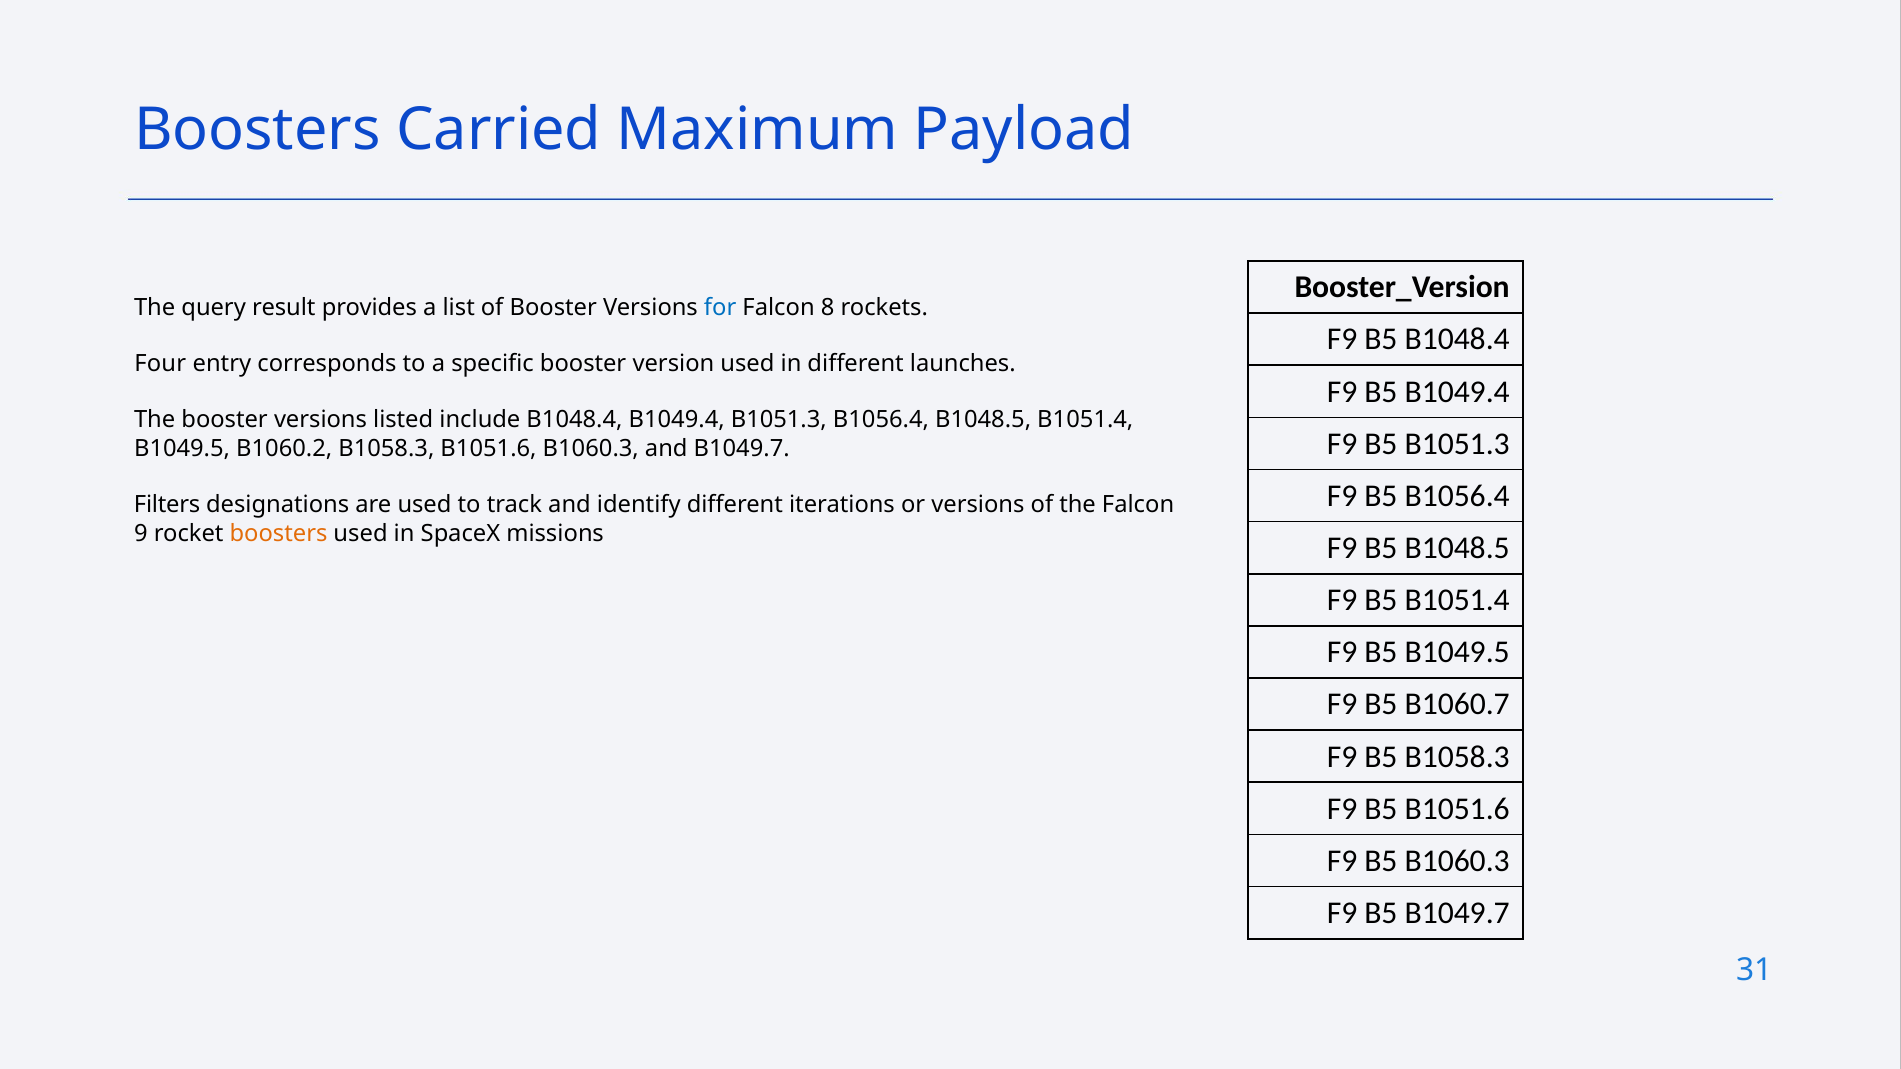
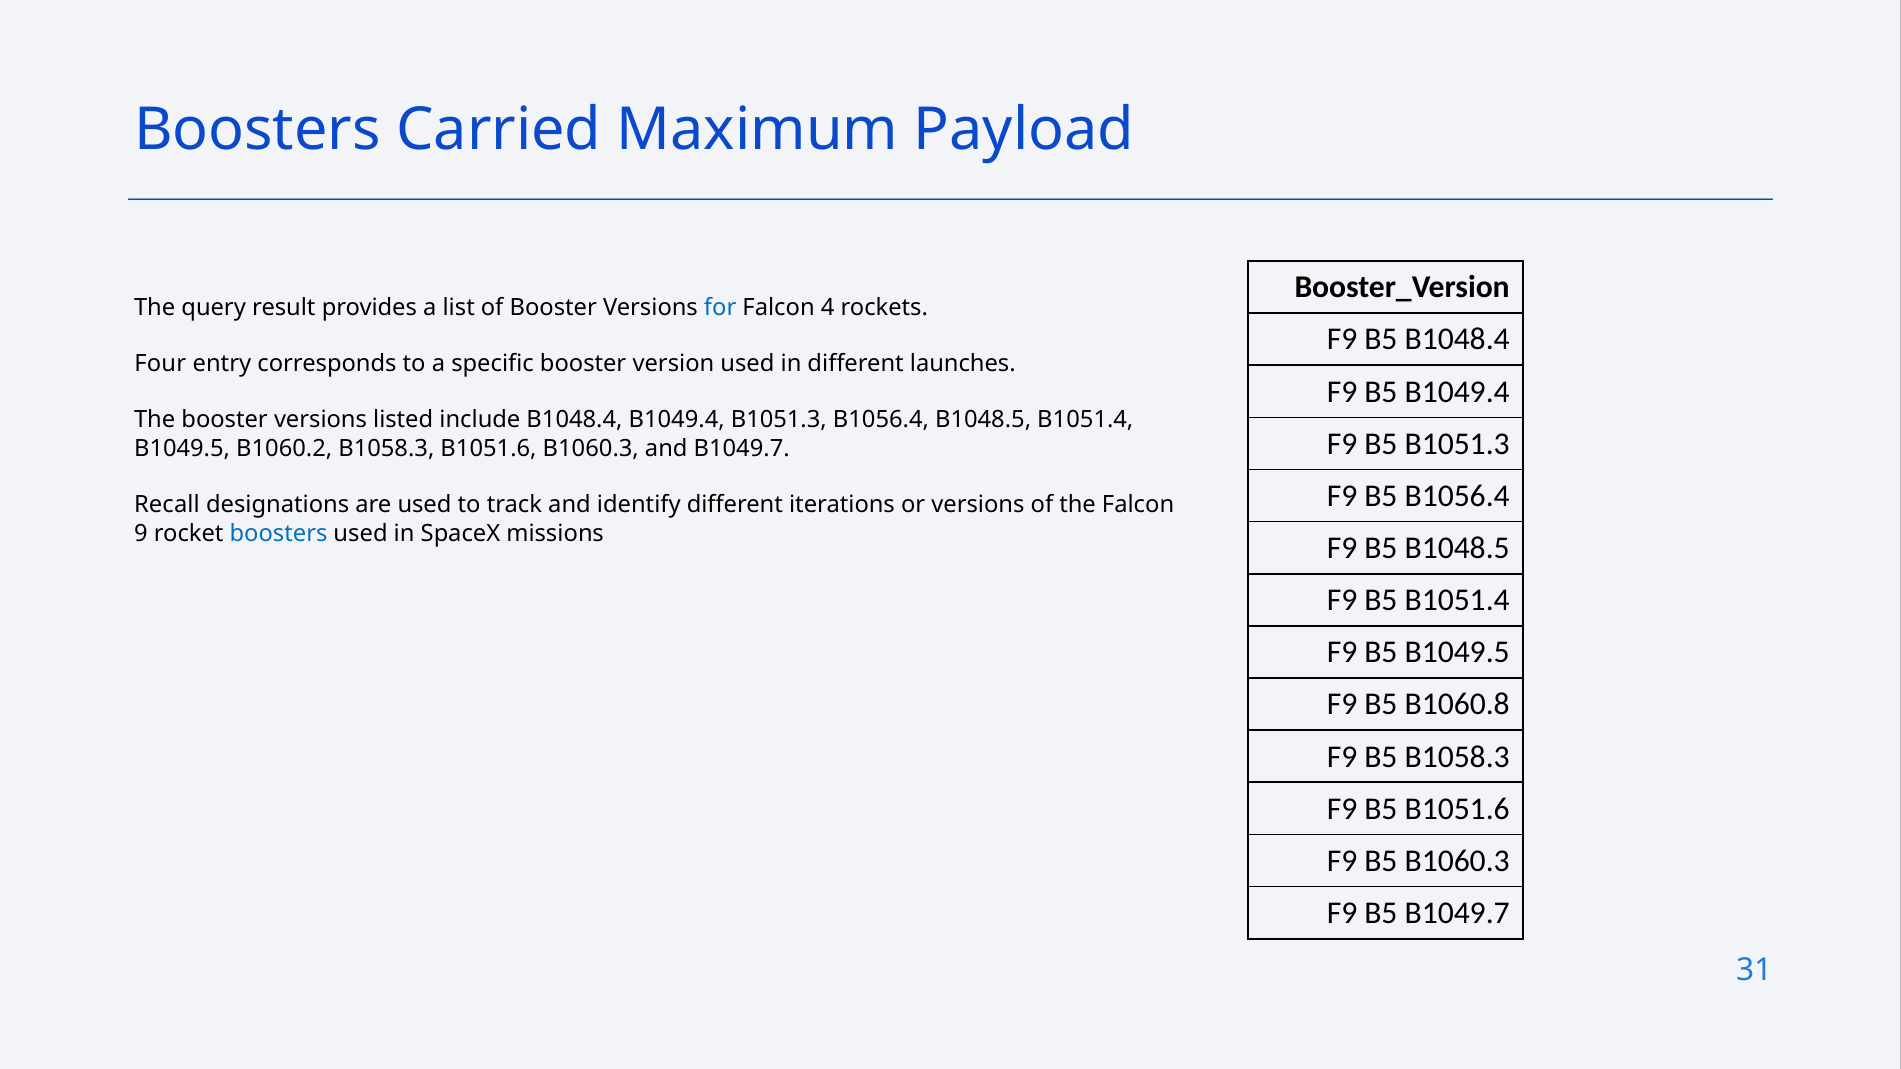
8: 8 -> 4 (828, 308)
Filters: Filters -> Recall (167, 505)
boosters colour: orange -> blue (279, 533)
B1060.7: B1060.7 -> B1060.8 (1457, 705)
